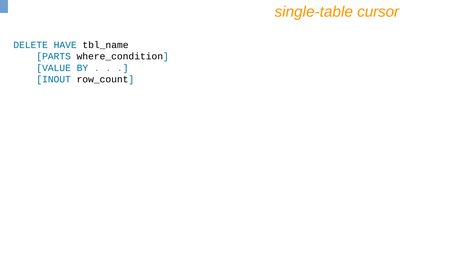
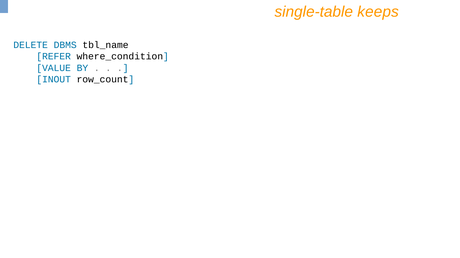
cursor: cursor -> keeps (378, 12)
HAVE: HAVE -> DBMS (65, 45)
PARTS: PARTS -> REFER (54, 57)
